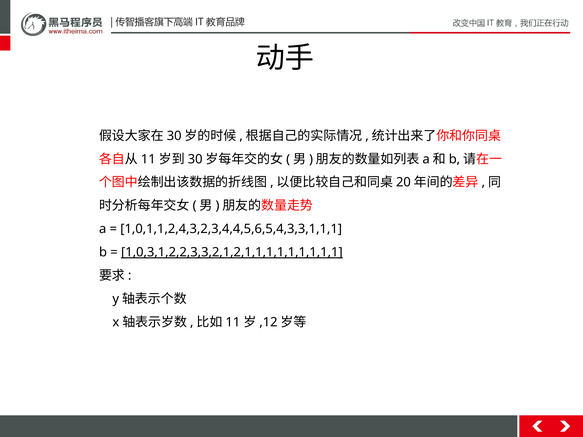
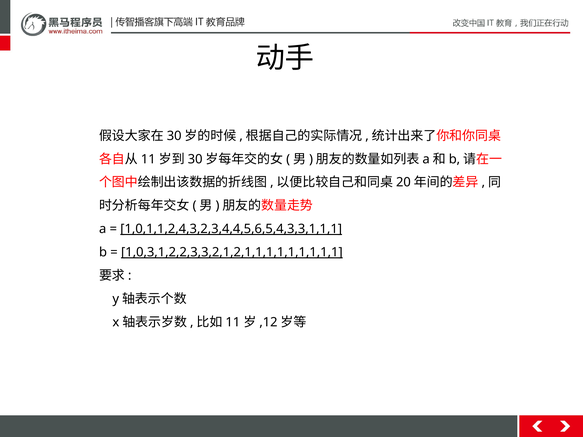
1,0,1,1,2,4,3,2,3,4,4,5,6,5,4,3,3,1,1,1 underline: none -> present (231, 229)
